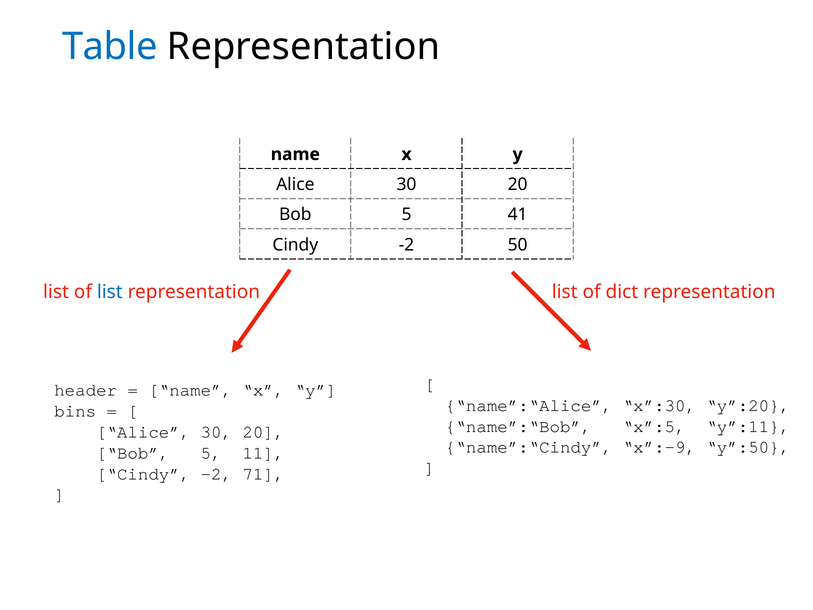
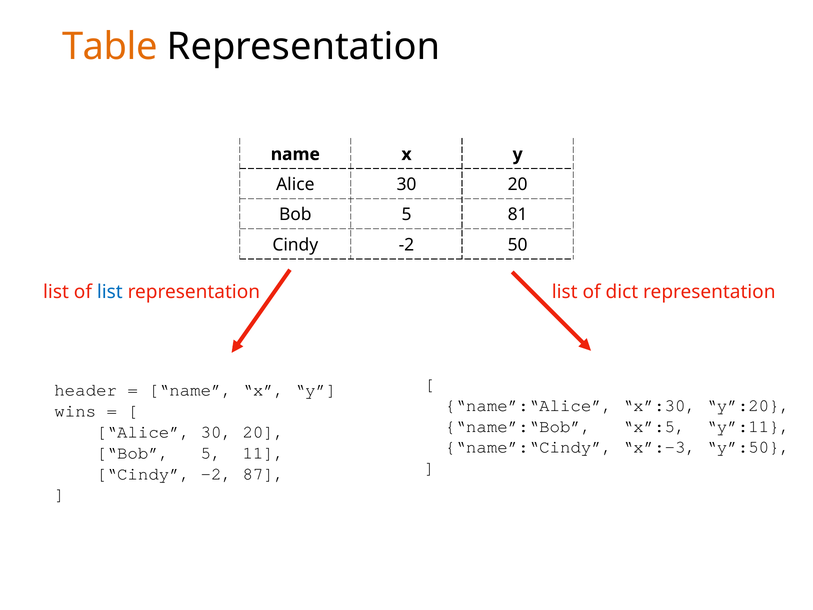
Table colour: blue -> orange (110, 47)
41: 41 -> 81 (518, 215)
bins: bins -> wins (75, 411)
x”:-9: x”:-9 -> x”:-3 (659, 447)
71: 71 -> 87 (263, 474)
